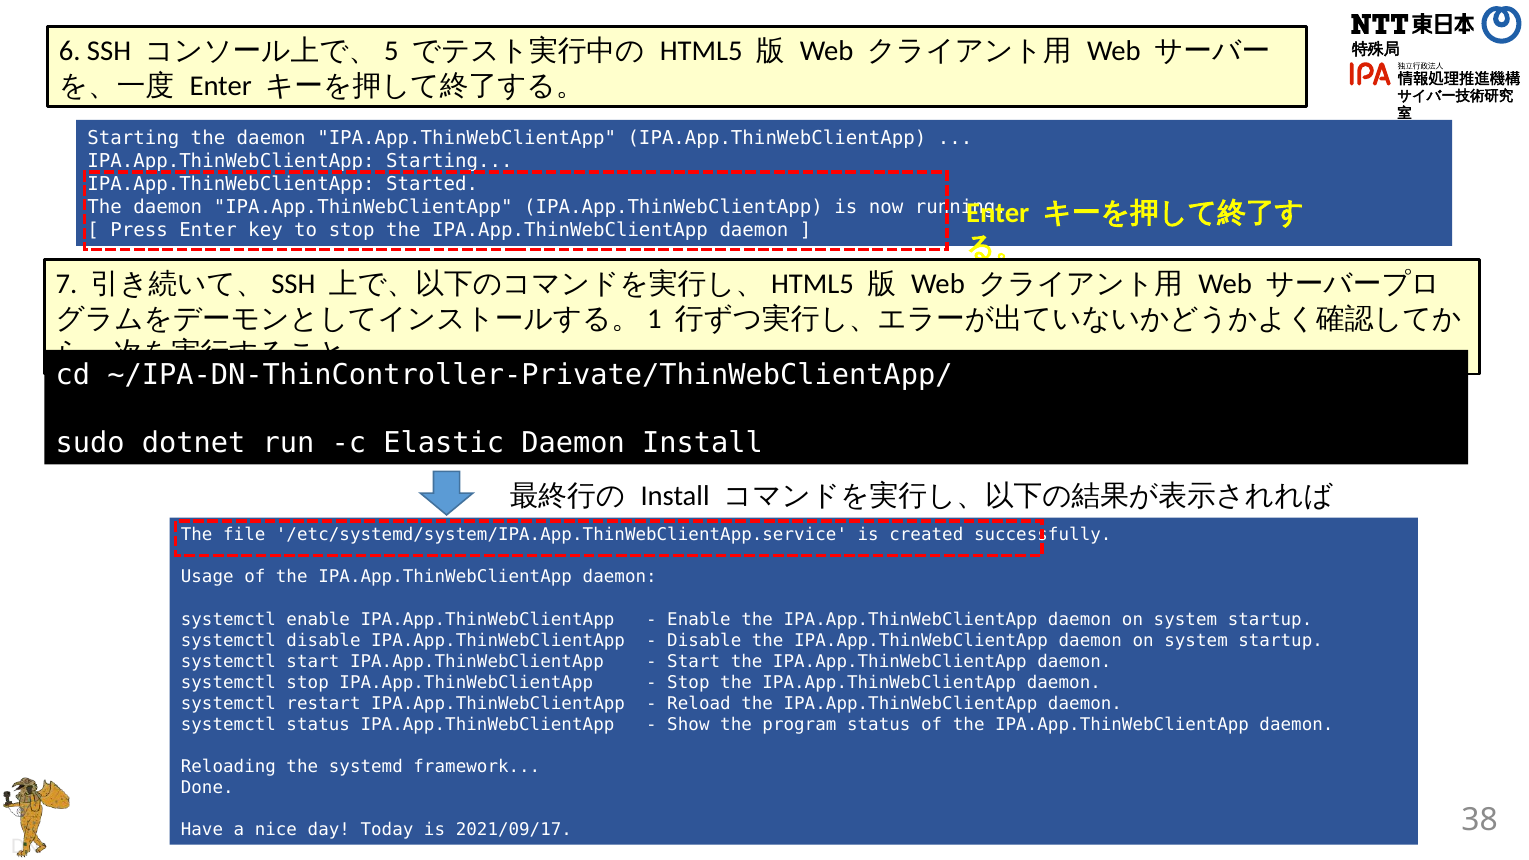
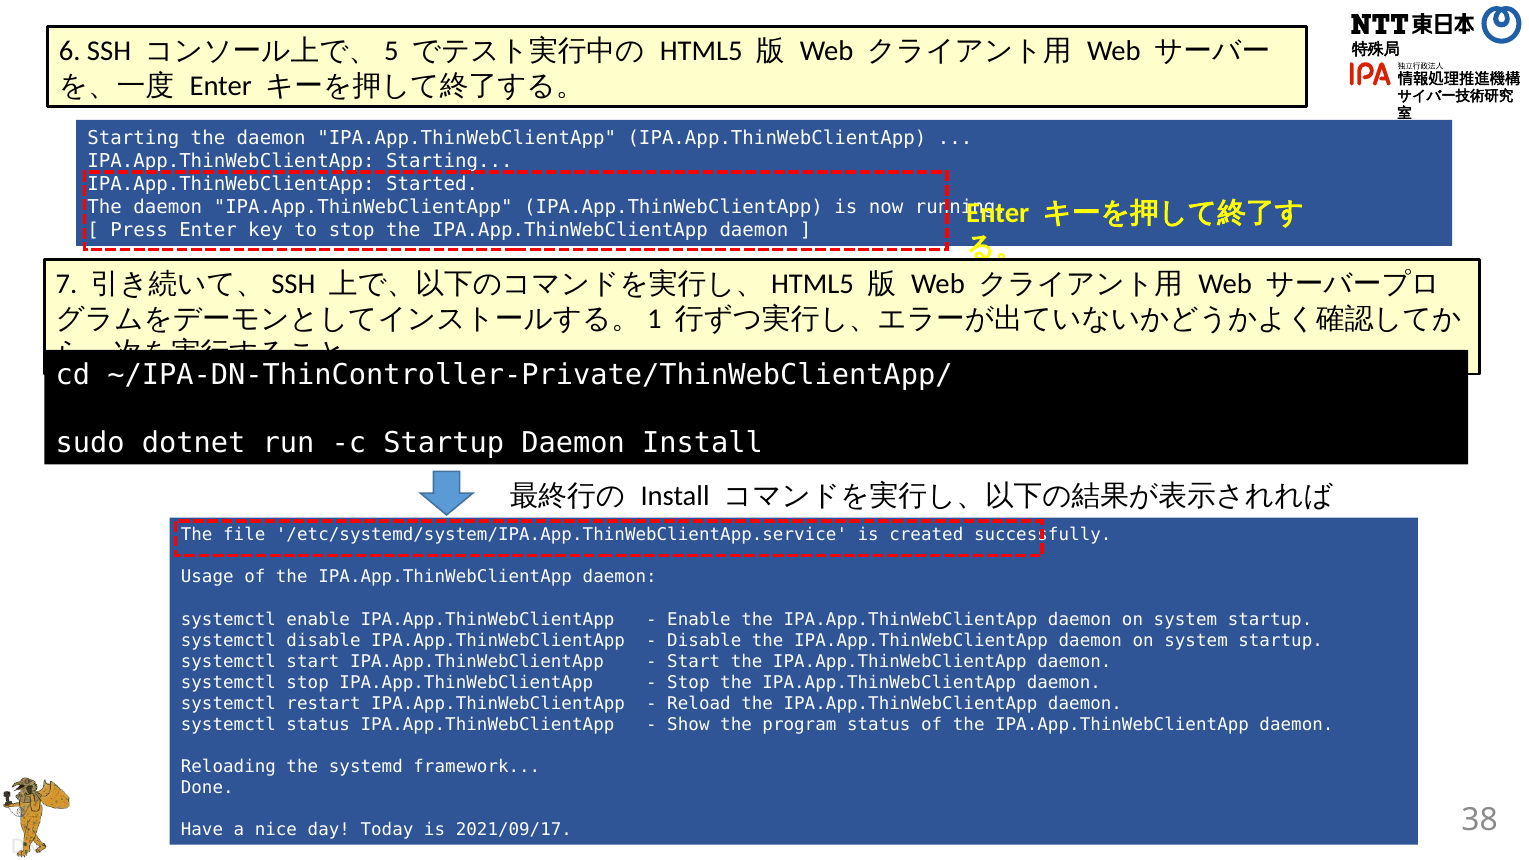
c Elastic: Elastic -> Startup (444, 444)
